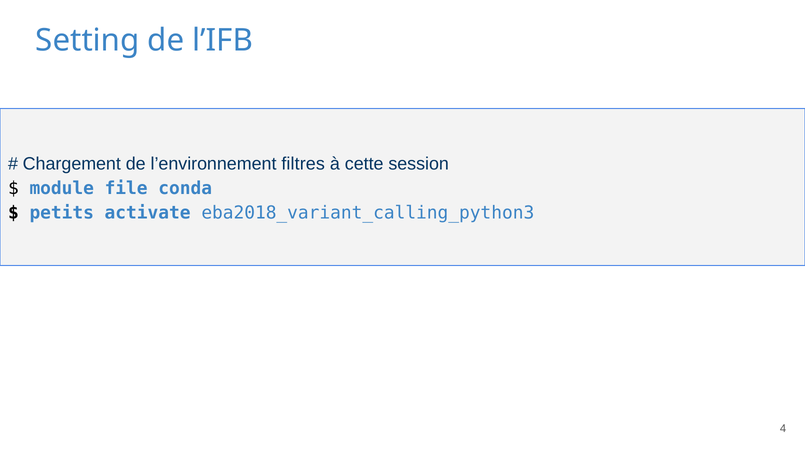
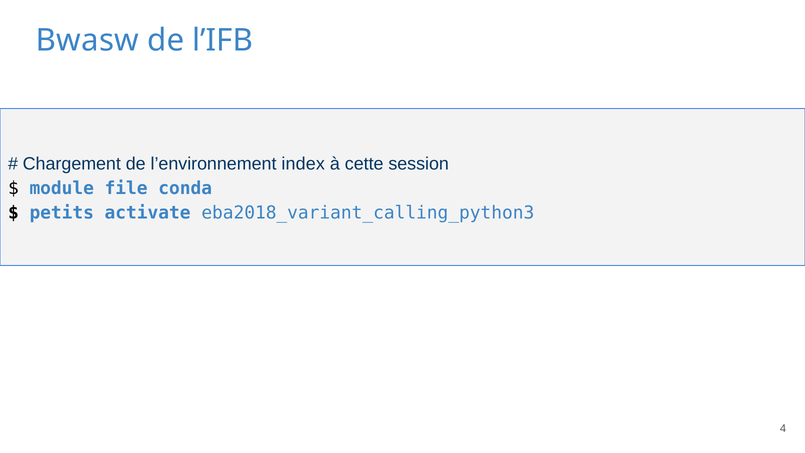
Setting: Setting -> Bwasw (87, 40)
filtres: filtres -> index (303, 164)
